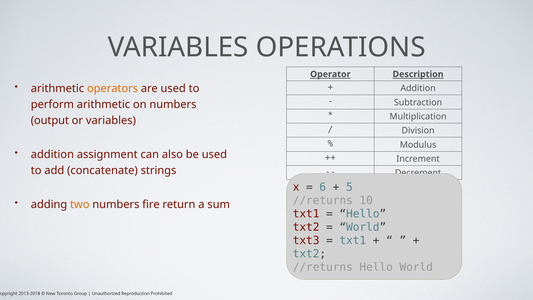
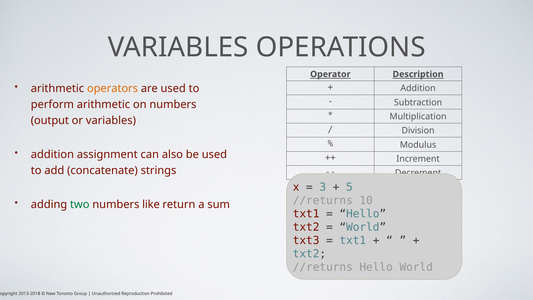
6: 6 -> 3 (323, 187)
two colour: orange -> green (80, 204)
fire: fire -> like (151, 204)
